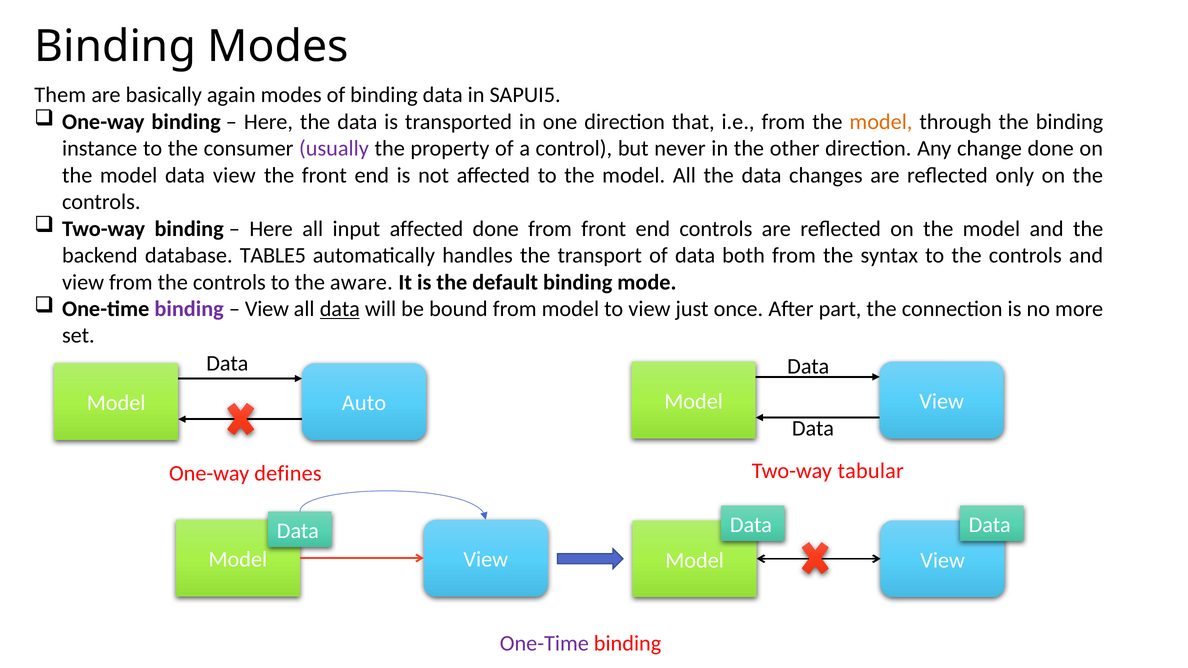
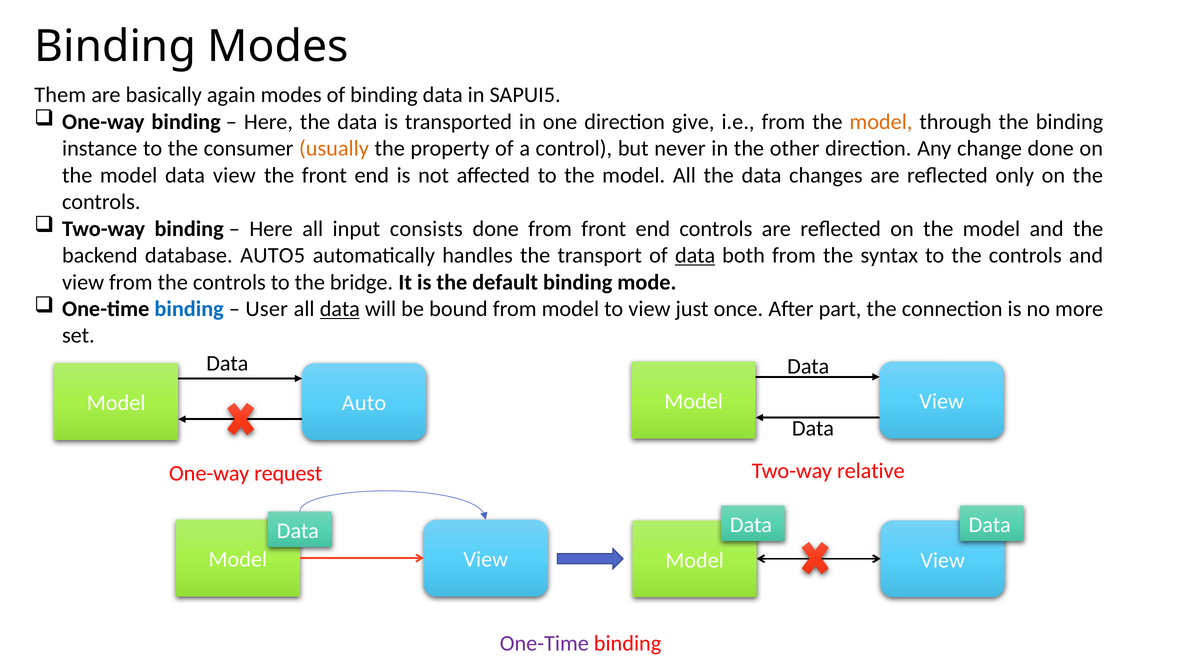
that: that -> give (693, 122)
usually colour: purple -> orange (334, 149)
input affected: affected -> consists (426, 229)
TABLE5: TABLE5 -> AUTO5 (273, 256)
data underline: none -> present (695, 256)
aware: aware -> bridge (361, 282)
binding colour: purple -> blue (189, 309)
View: View -> User (267, 309)
tabular: tabular -> relative (871, 471)
defines: defines -> request (288, 474)
